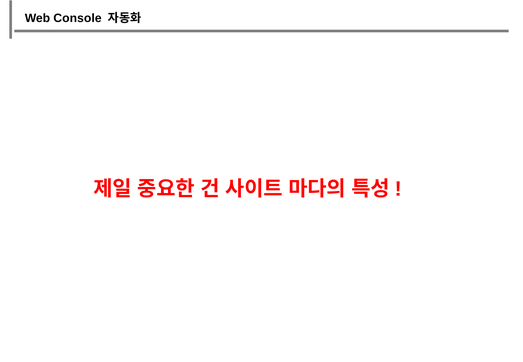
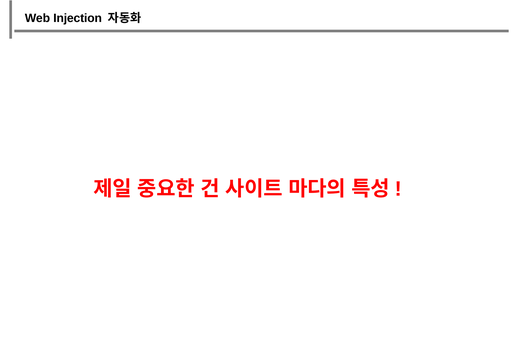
Console: Console -> Injection (78, 18)
